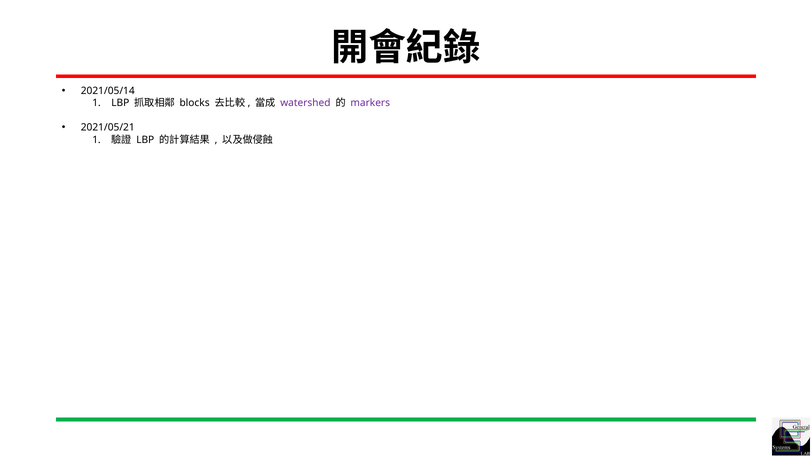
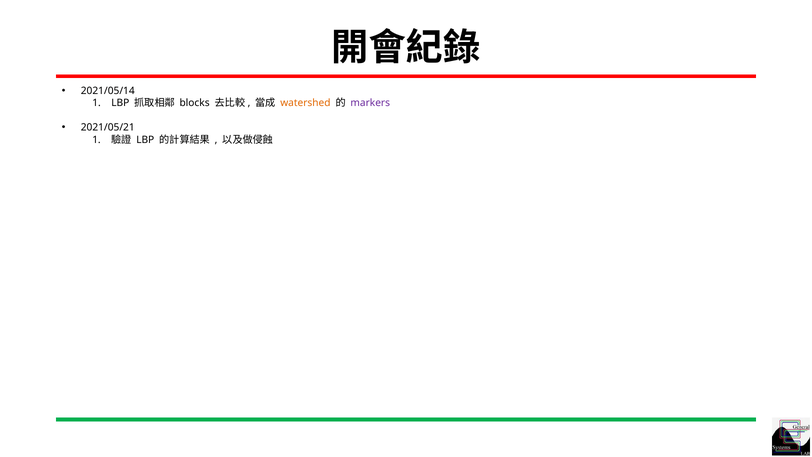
watershed colour: purple -> orange (305, 103)
